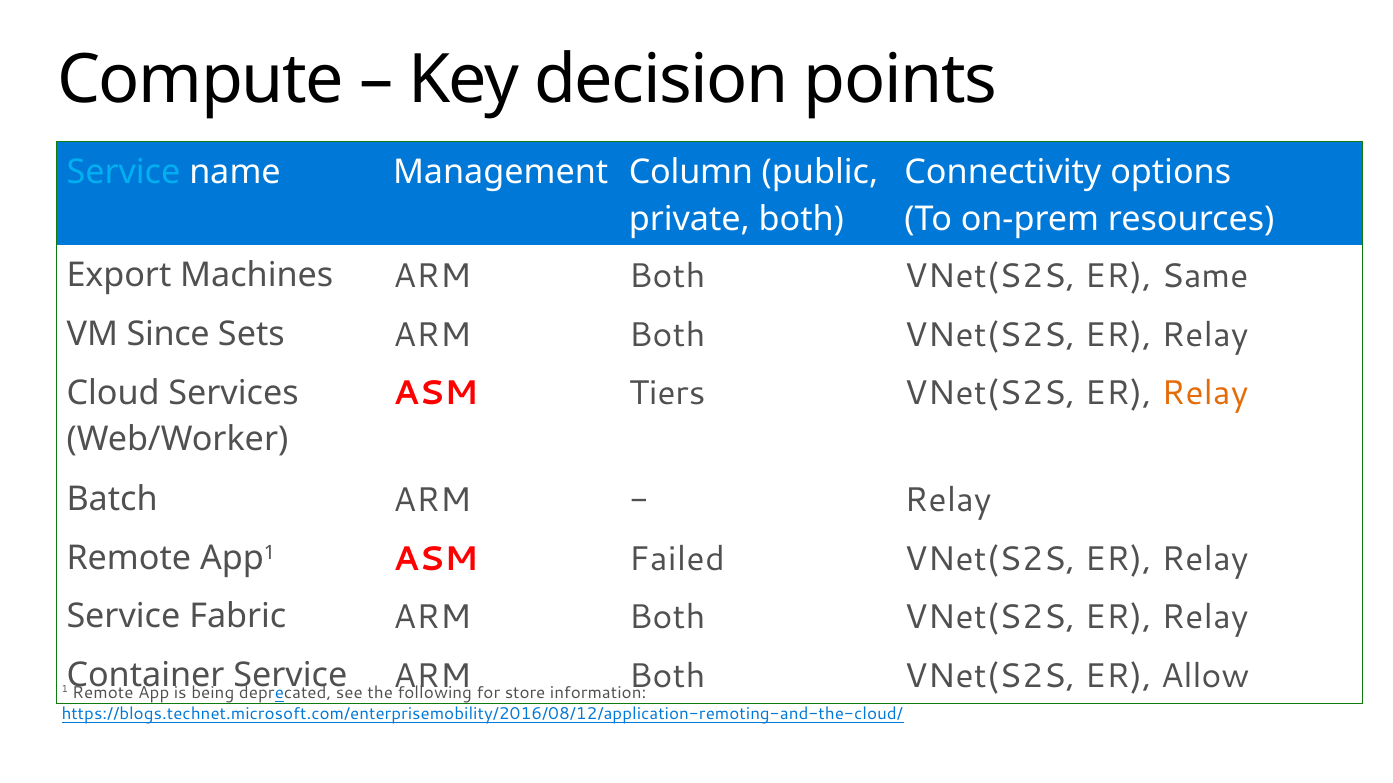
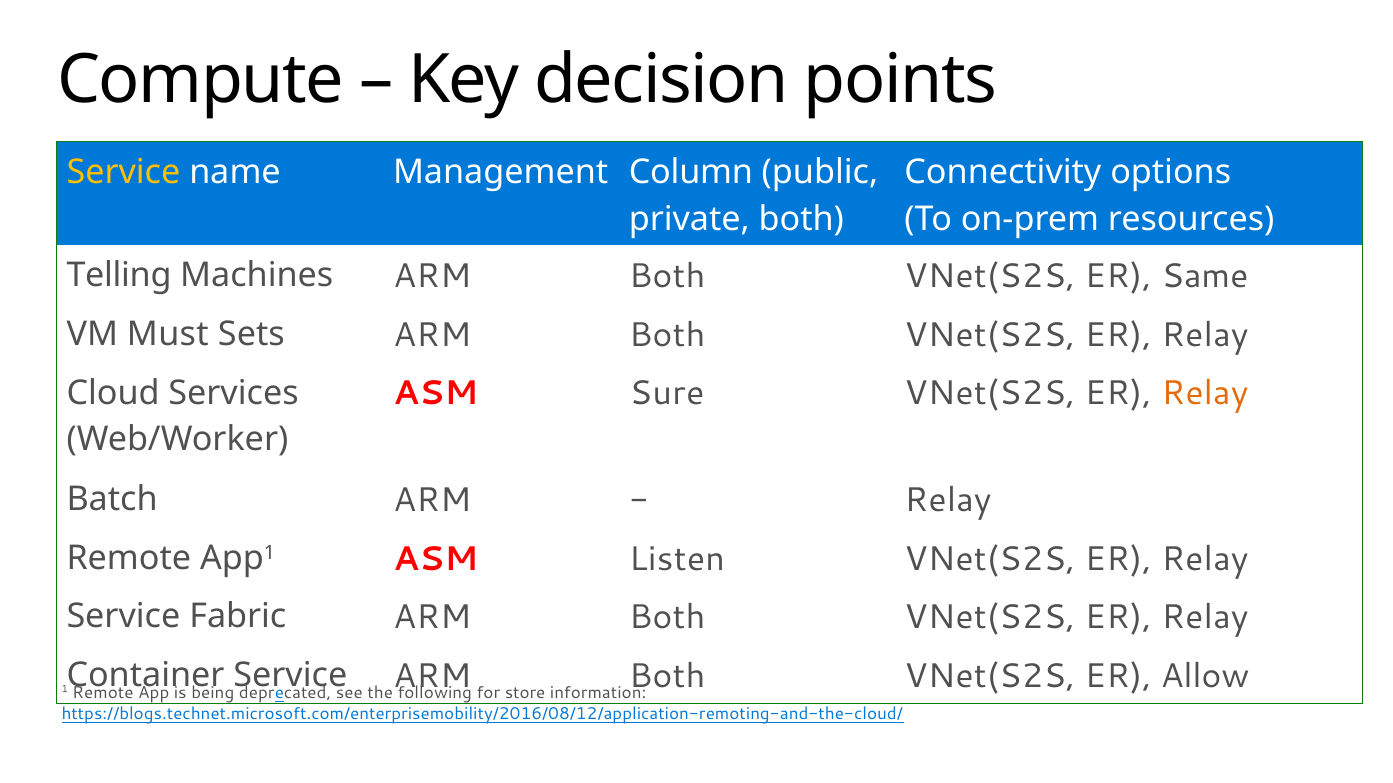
Service colour: light blue -> yellow (123, 172)
Export: Export -> Telling (119, 276)
Since: Since -> Must (168, 334)
Tiers: Tiers -> Sure (667, 394)
Failed: Failed -> Listen (677, 559)
